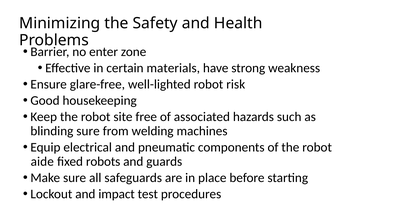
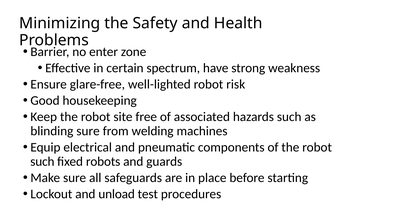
materials: materials -> spectrum (173, 68)
aide: aide -> such (42, 162)
impact: impact -> unload (117, 194)
